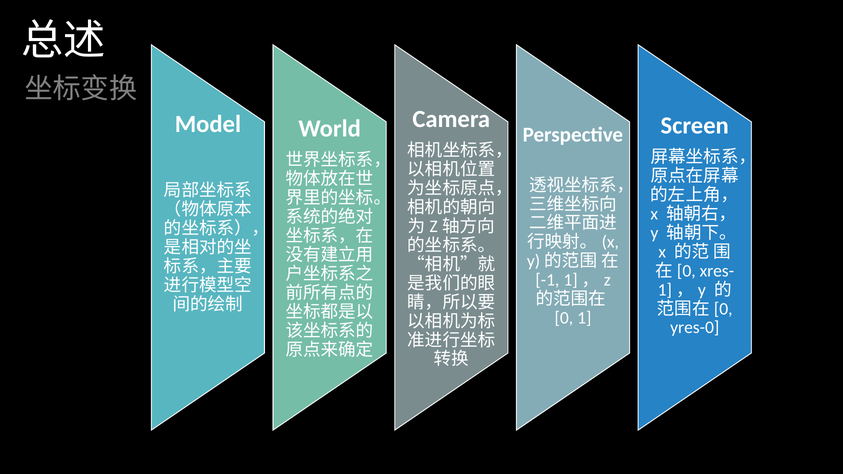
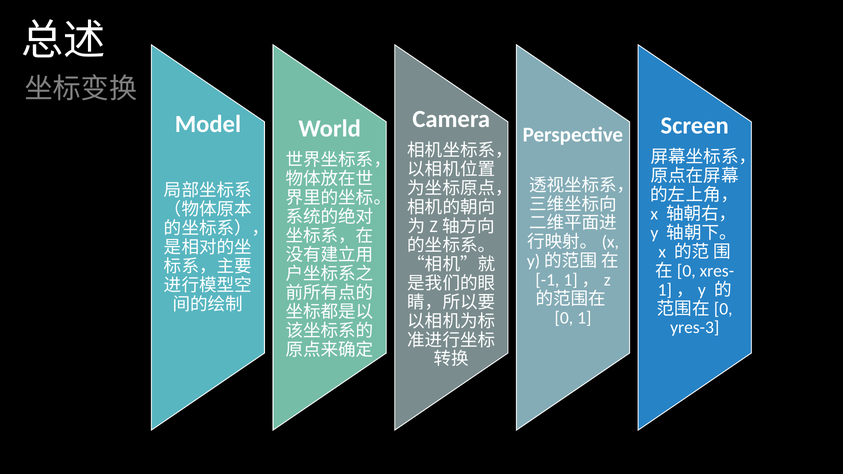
yres-0: yres-0 -> yres-3 (695, 328)
